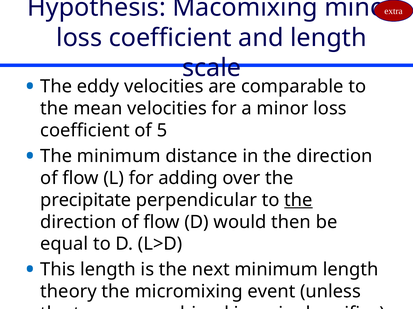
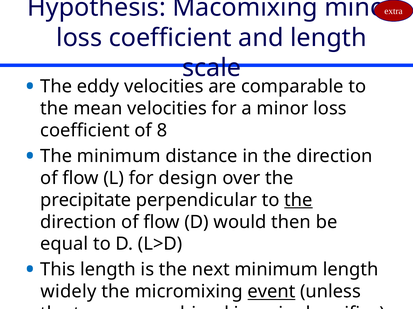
5: 5 -> 8 (162, 131)
adding: adding -> design (188, 178)
theory: theory -> widely (68, 292)
event underline: none -> present (271, 292)
